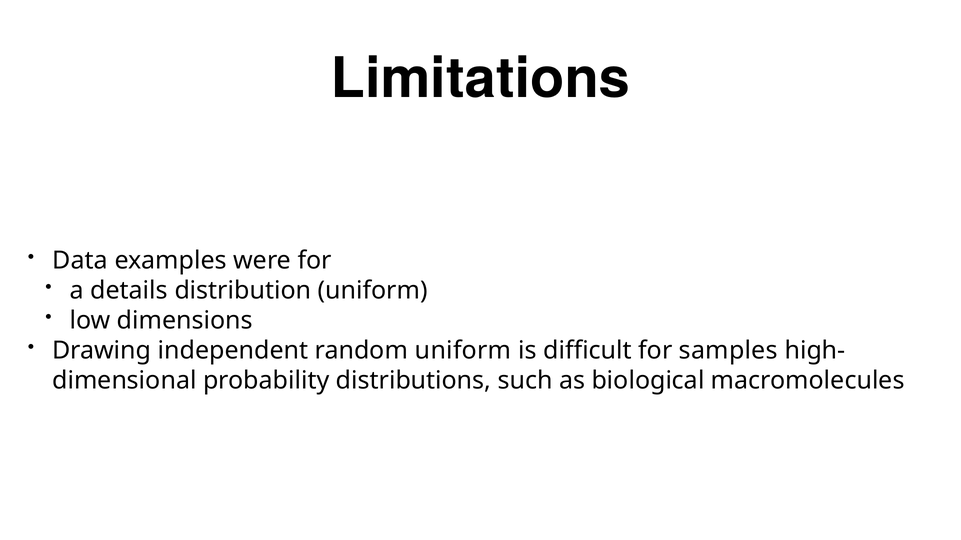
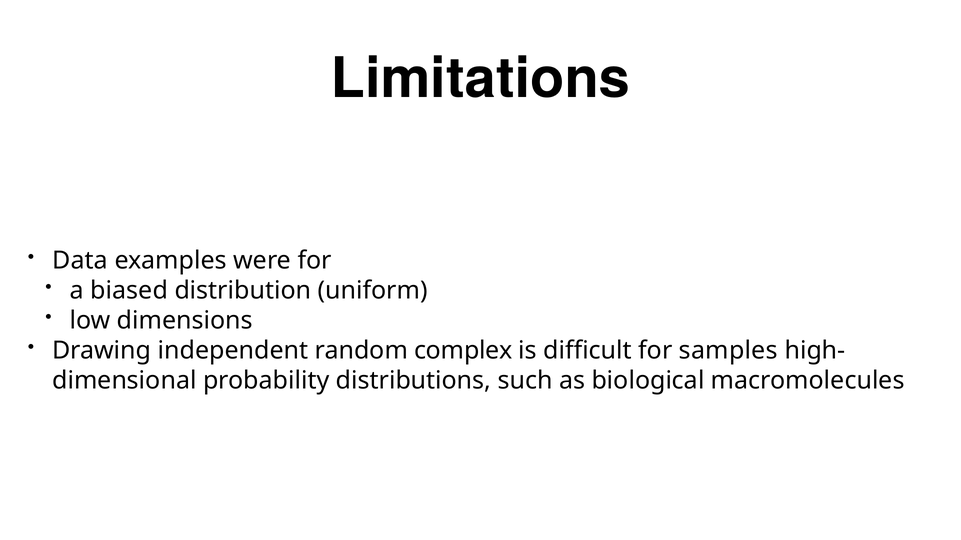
details: details -> biased (129, 291)
random uniform: uniform -> complex (463, 351)
